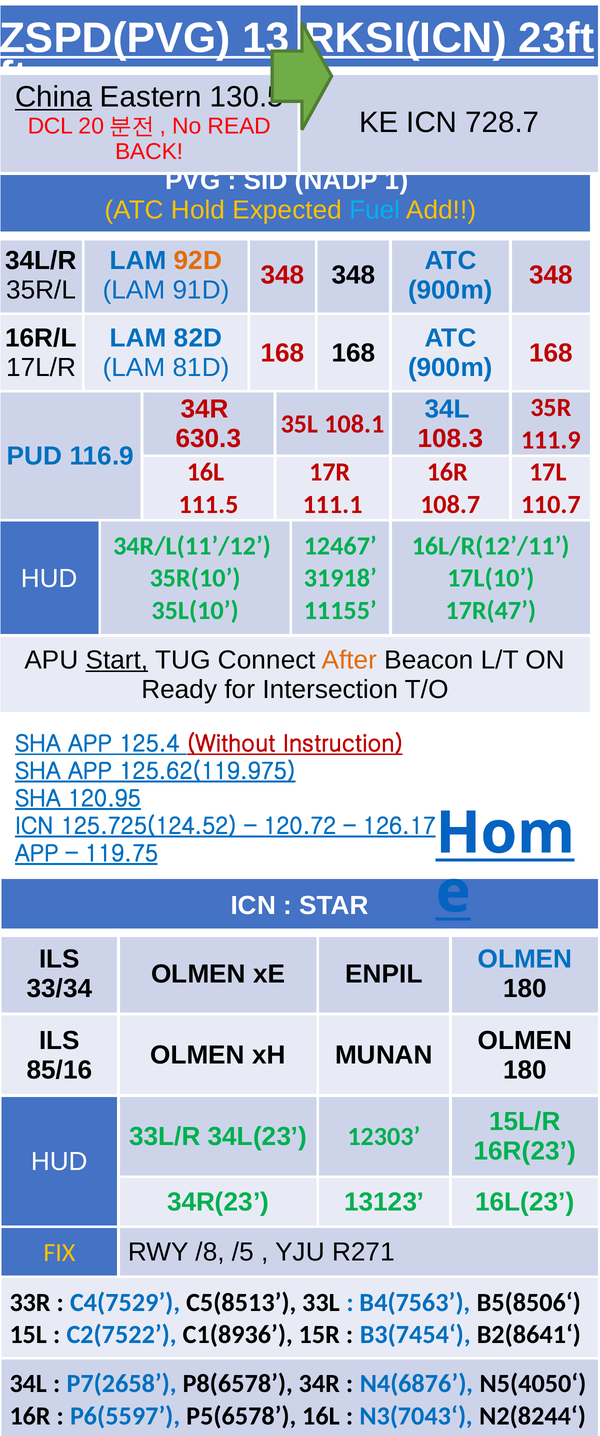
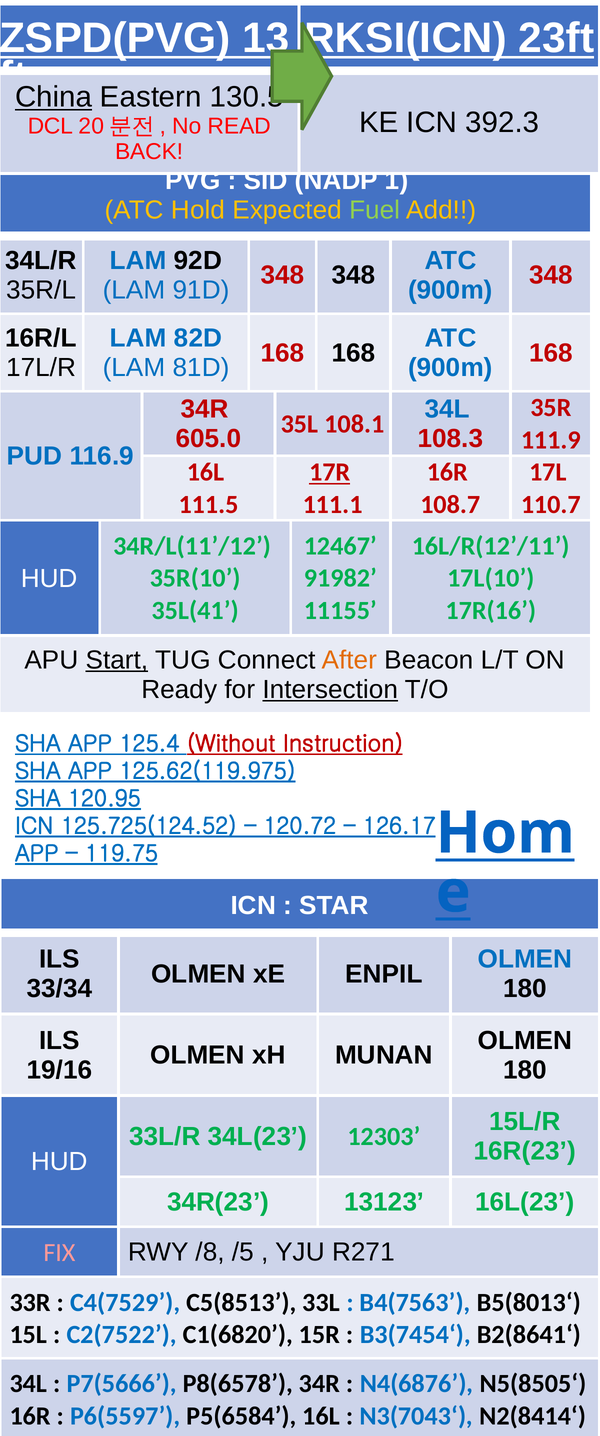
728.7: 728.7 -> 392.3 (502, 123)
Fuel colour: light blue -> light green (375, 210)
92D colour: orange -> black (198, 261)
630.3: 630.3 -> 605.0 (208, 439)
17R underline: none -> present (330, 472)
31918: 31918 -> 91982 (340, 578)
35L(10: 35L(10 -> 35L(41 (195, 610)
17R(47: 17R(47 -> 17R(16 (491, 610)
Intersection underline: none -> present (330, 689)
85/16: 85/16 -> 19/16 (59, 1070)
FIX colour: yellow -> pink (59, 1252)
B5(8506‘: B5(8506‘ -> B5(8013‘ (529, 1302)
C1(8936: C1(8936 -> C1(6820 (238, 1334)
P7(2658: P7(2658 -> P7(5666 (122, 1383)
N5(4050‘: N5(4050‘ -> N5(8505‘ (533, 1383)
P5(6578: P5(6578 -> P5(6584 (241, 1416)
N2(8244‘: N2(8244‘ -> N2(8414‘ (533, 1416)
